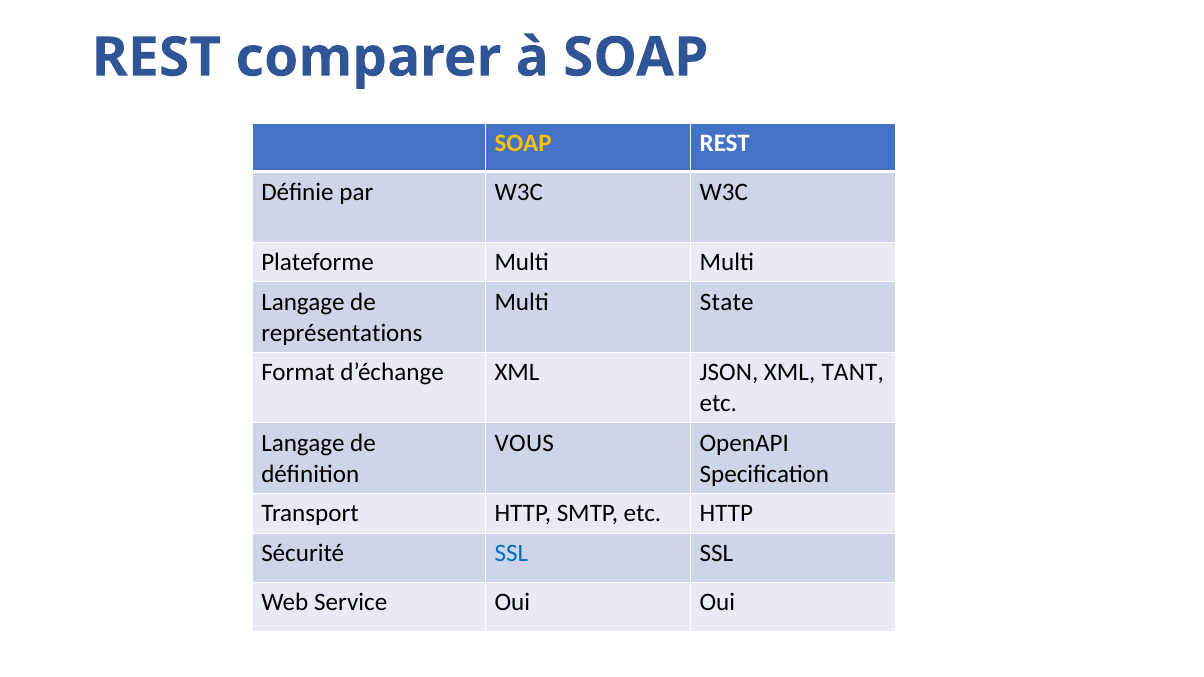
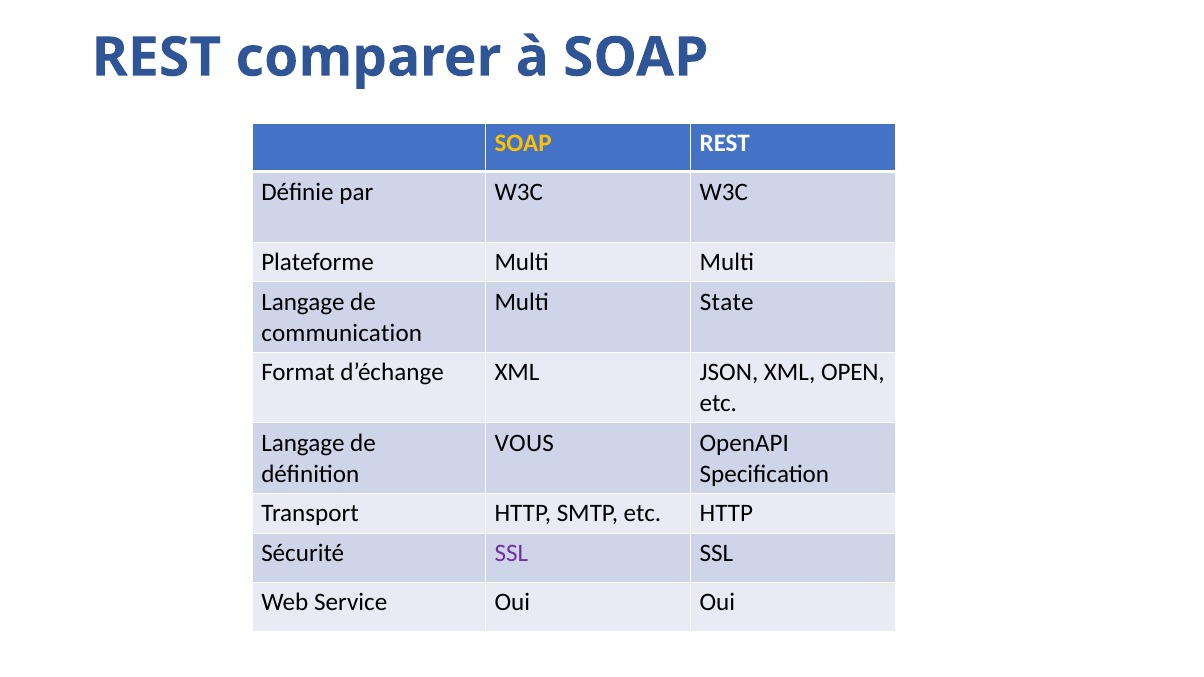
représentations: représentations -> communication (342, 333)
TANT: TANT -> OPEN (853, 373)
SSL colour: blue -> purple (511, 553)
